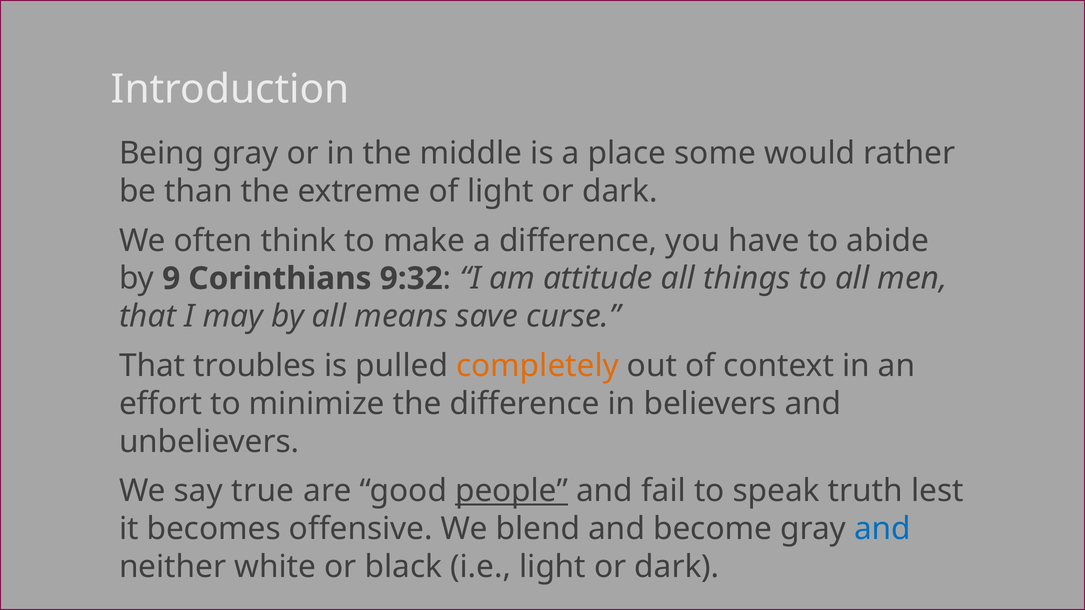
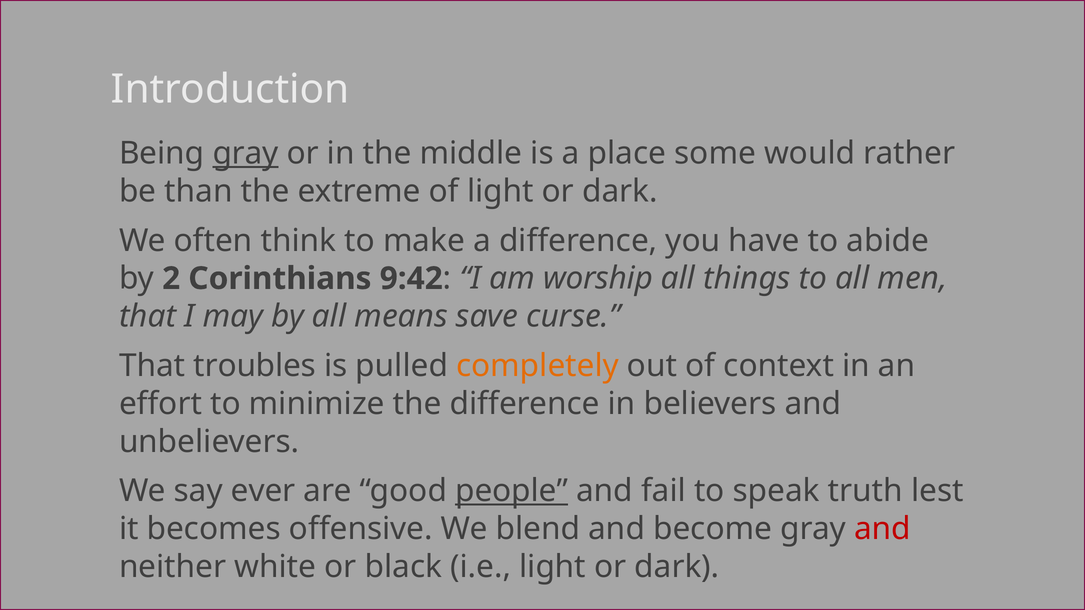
gray underline: none -> present (246, 153)
9: 9 -> 2 (171, 279)
9:32: 9:32 -> 9:42 (411, 279)
attitude: attitude -> worship (598, 279)
true: true -> ever (263, 491)
and colour: blue -> red (882, 529)
